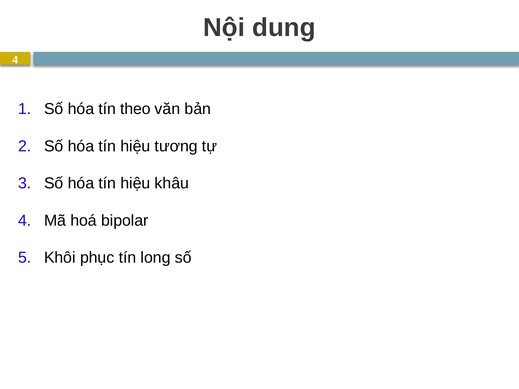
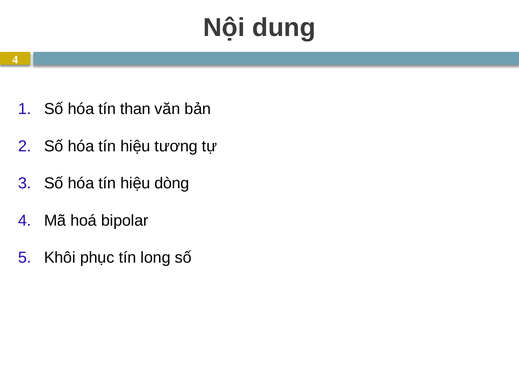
theo: theo -> than (135, 109)
khâu: khâu -> dòng (172, 183)
